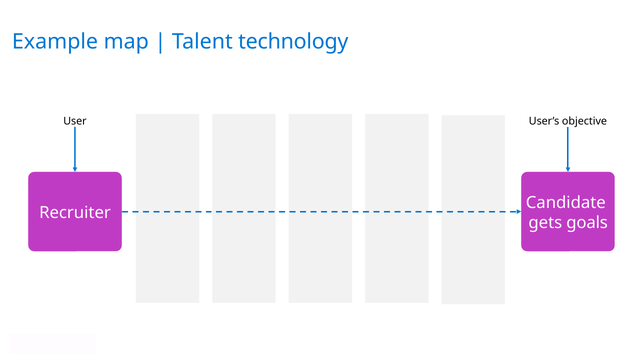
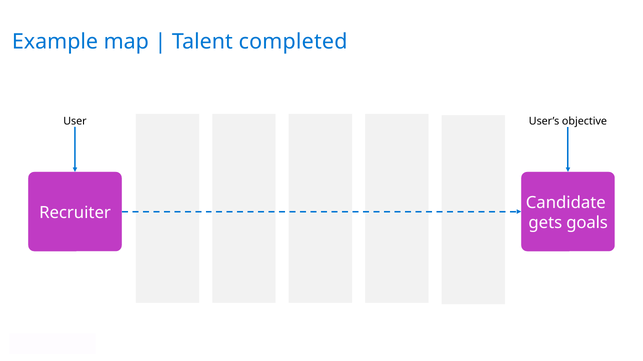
technology: technology -> completed (293, 42)
